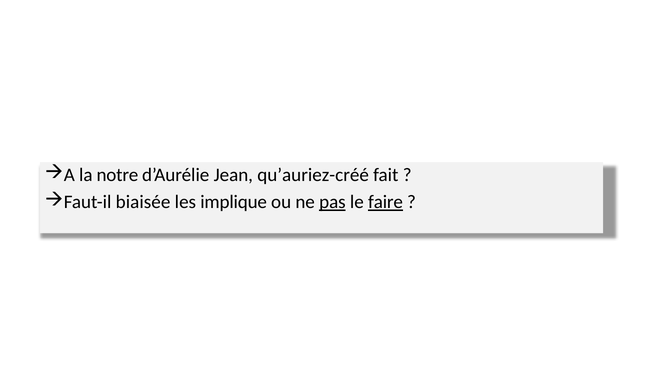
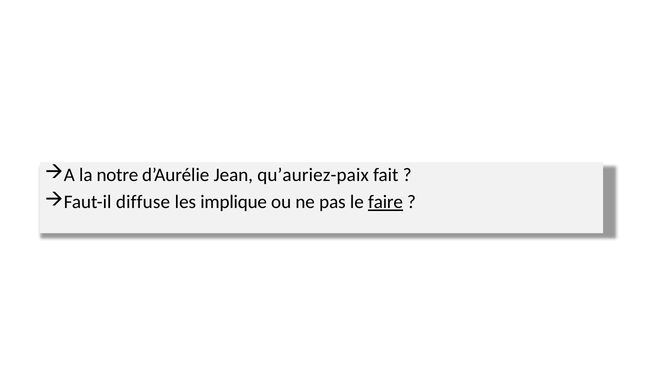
qu’auriez-créé: qu’auriez-créé -> qu’auriez-paix (313, 175)
biaisée: biaisée -> diffuse (143, 202)
pas underline: present -> none (332, 202)
